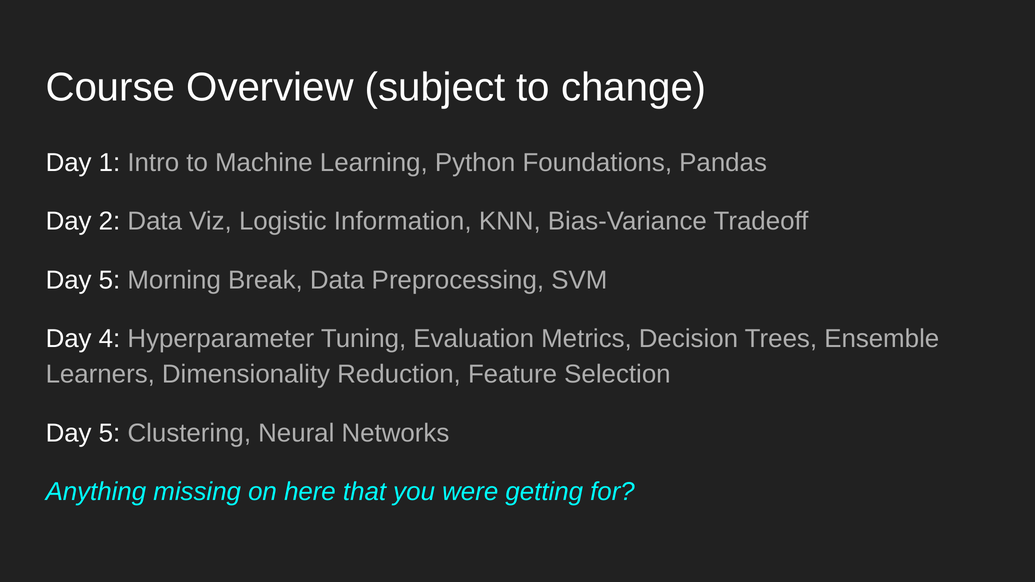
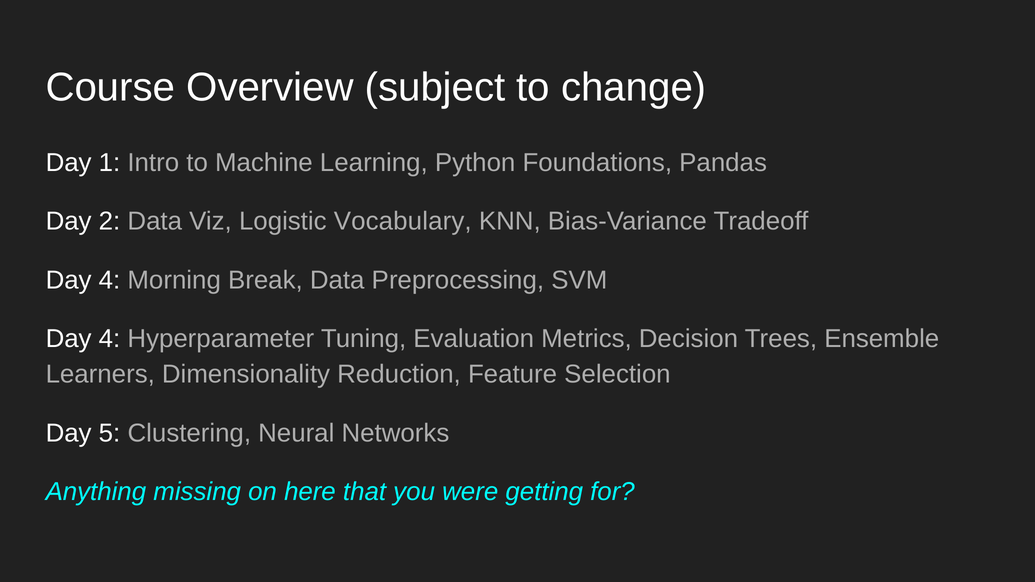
Information: Information -> Vocabulary (403, 221)
5: 5 -> 4 (109, 280)
